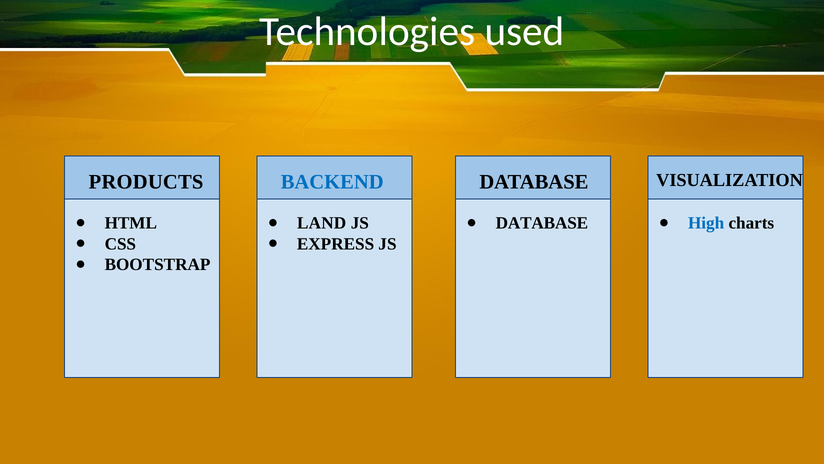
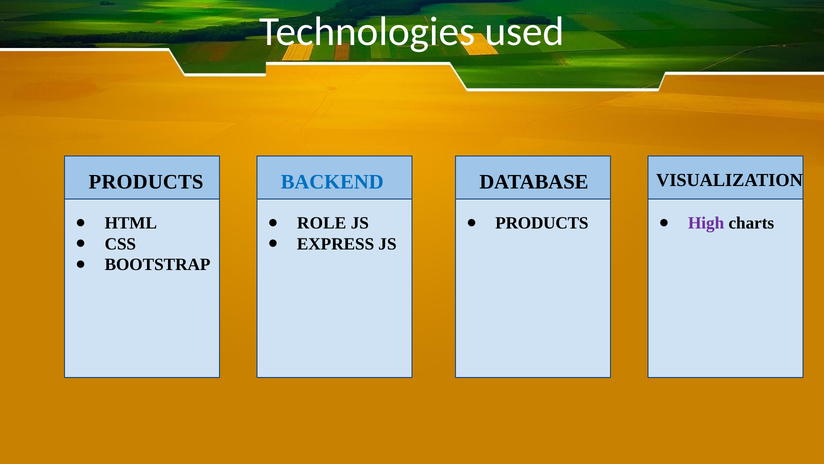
LAND: LAND -> ROLE (322, 223)
DATABASE: DATABASE -> PRODUCTS (542, 223)
High colour: blue -> purple (706, 223)
